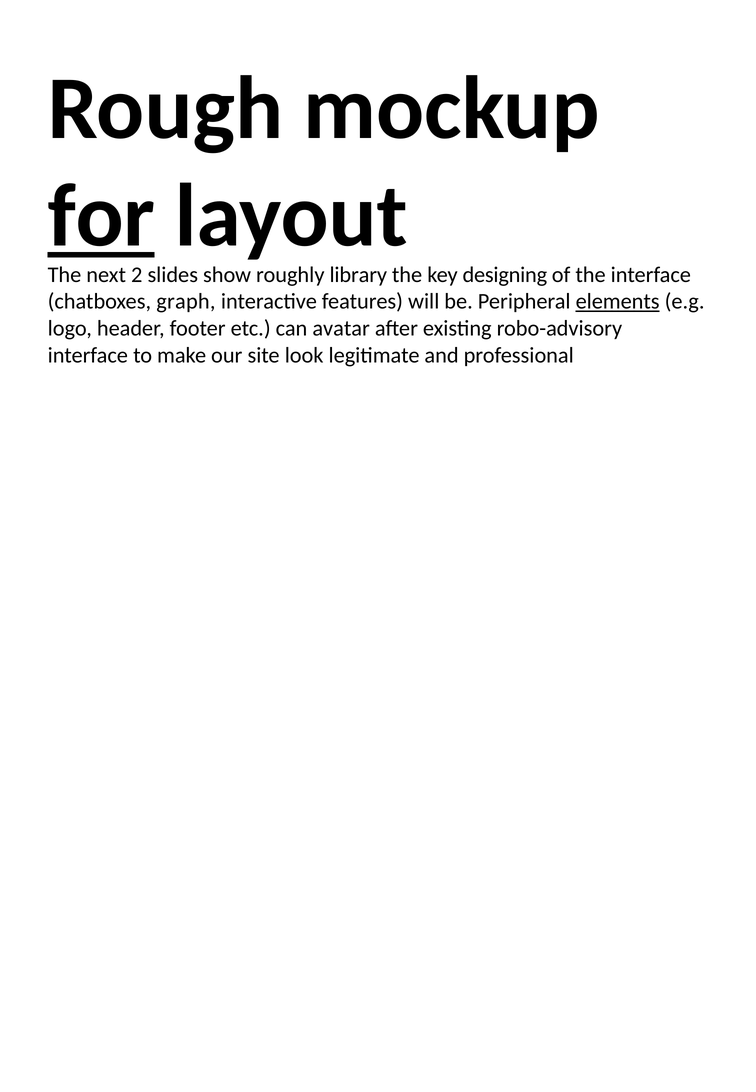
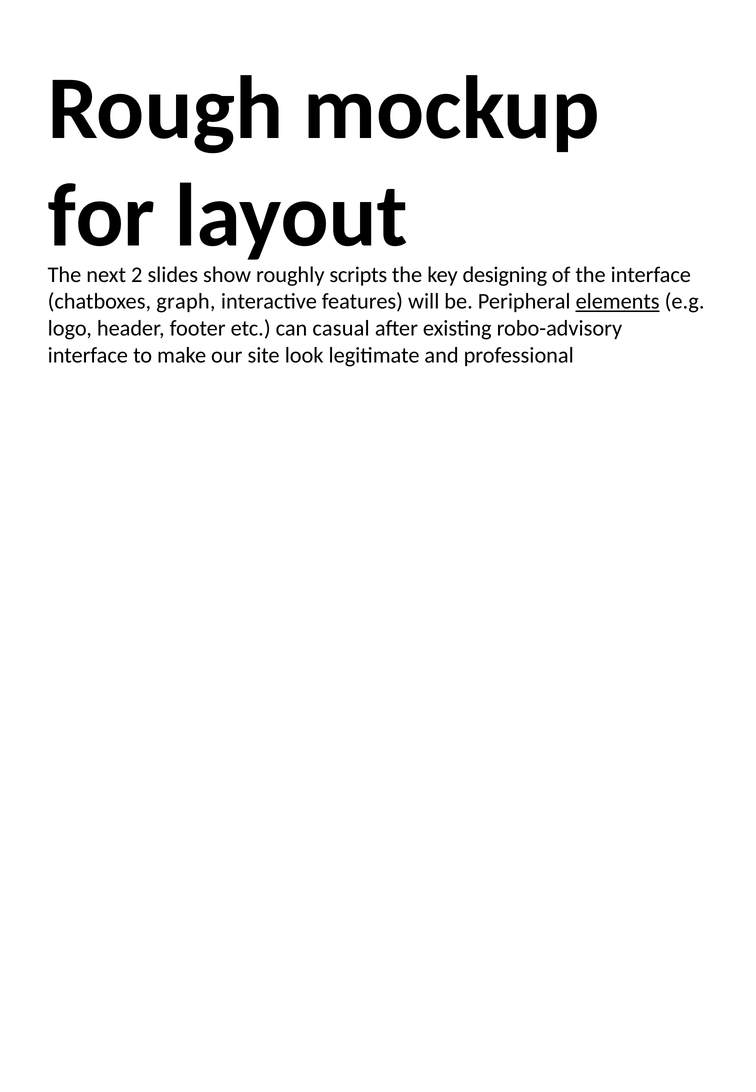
for underline: present -> none (101, 216)
library: library -> scripts (358, 275)
avatar: avatar -> casual (341, 328)
